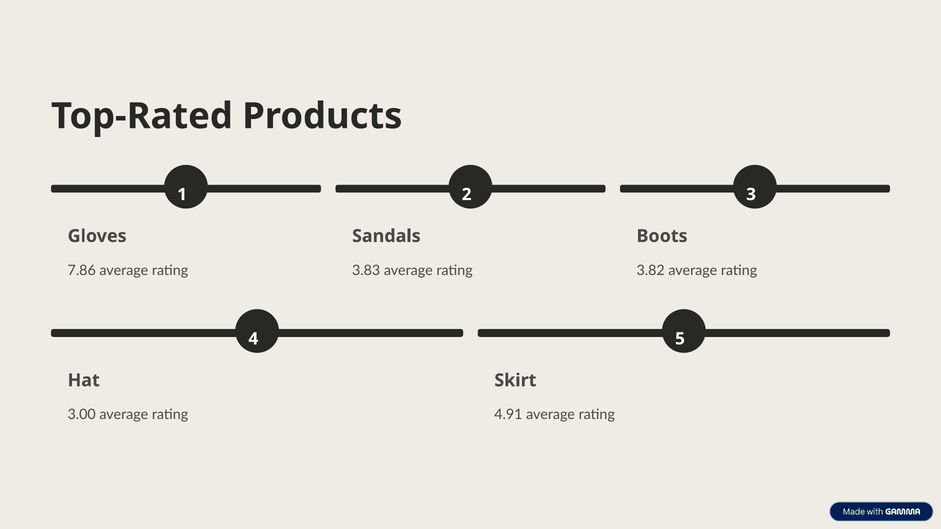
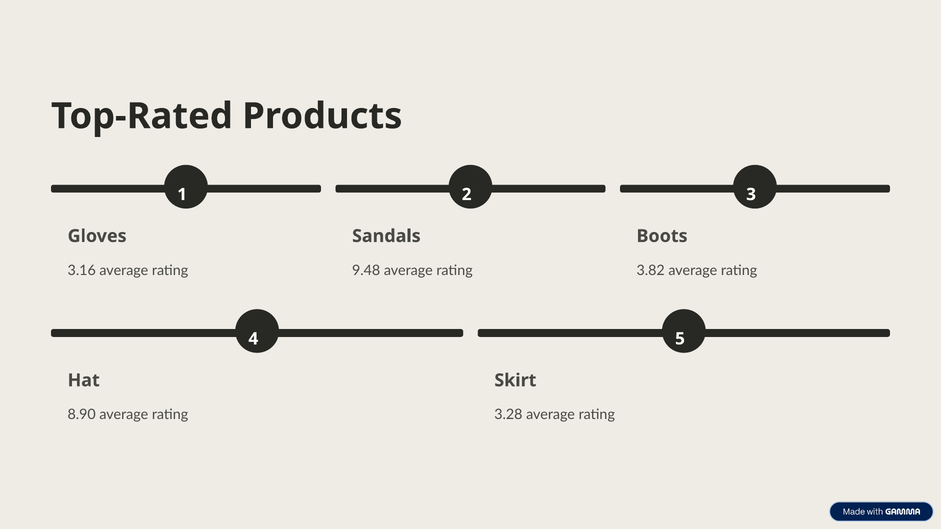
7.86: 7.86 -> 3.16 (82, 271)
3.83: 3.83 -> 9.48 (366, 271)
3.00: 3.00 -> 8.90 (82, 415)
4.91: 4.91 -> 3.28 (508, 415)
